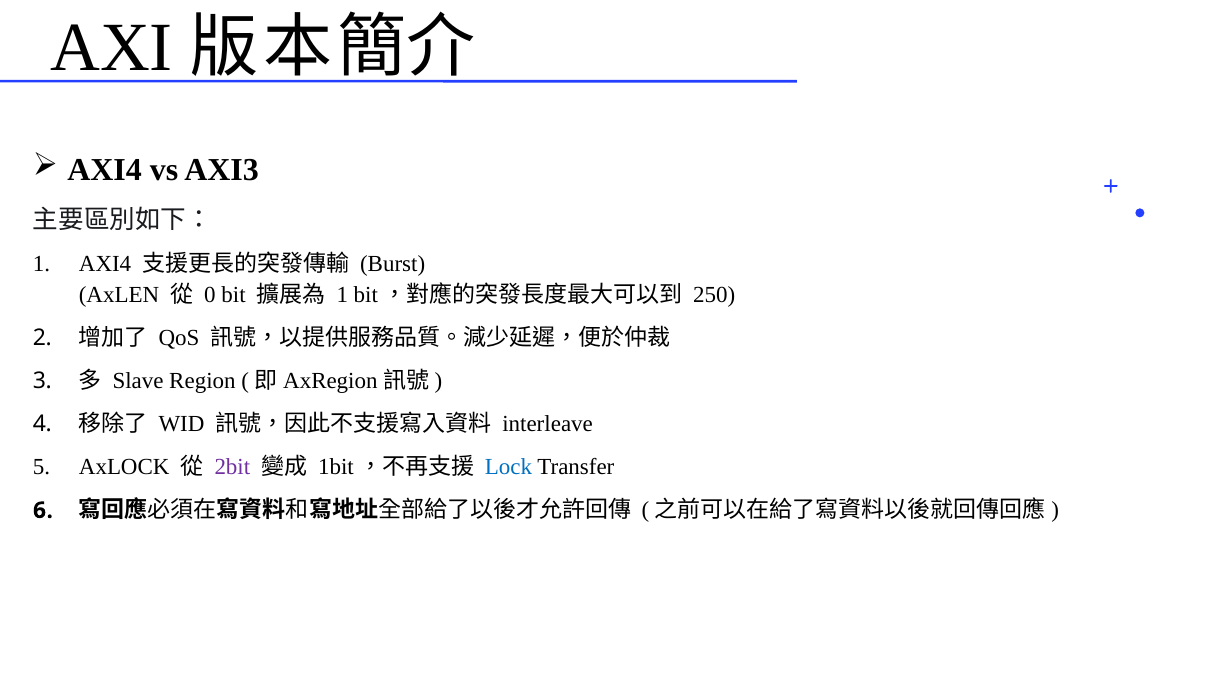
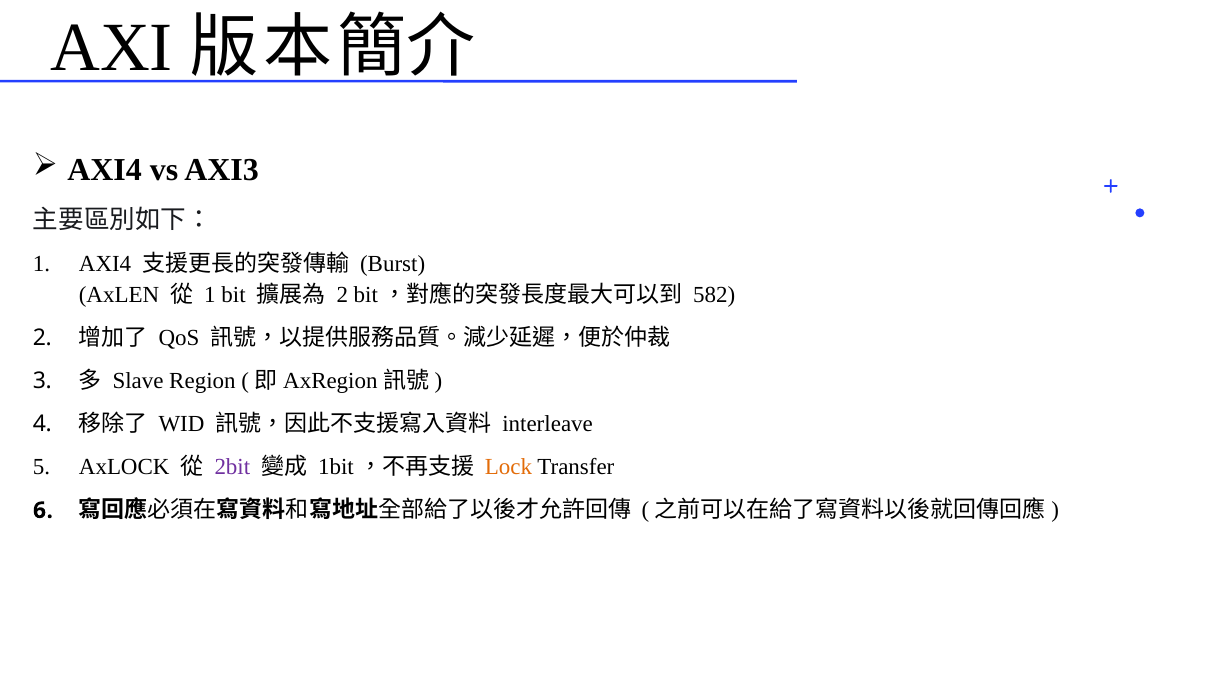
0: 0 -> 1 (210, 295)
1: 1 -> 2 (342, 295)
250: 250 -> 582 (714, 295)
Lock colour: blue -> orange (508, 467)
